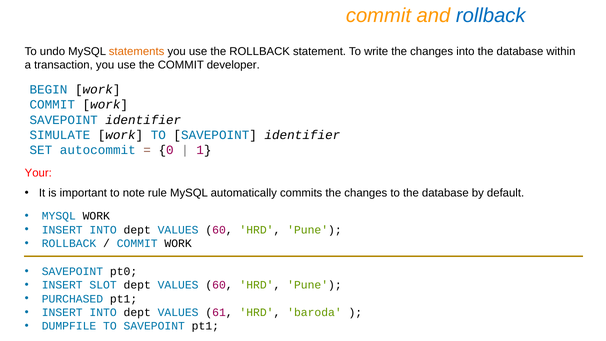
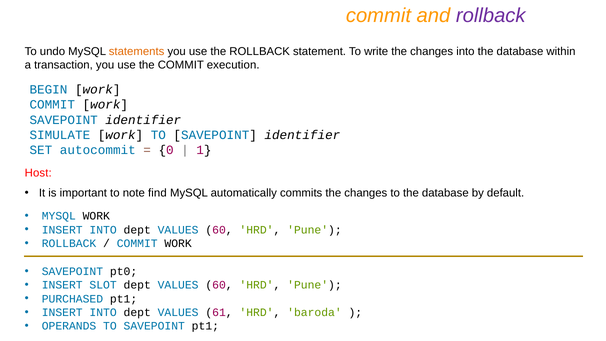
rollback colour: blue -> purple (491, 16)
developer: developer -> execution (233, 65)
Your: Your -> Host (38, 173)
rule: rule -> find (157, 193)
DUMPFILE: DUMPFILE -> OPERANDS (69, 326)
